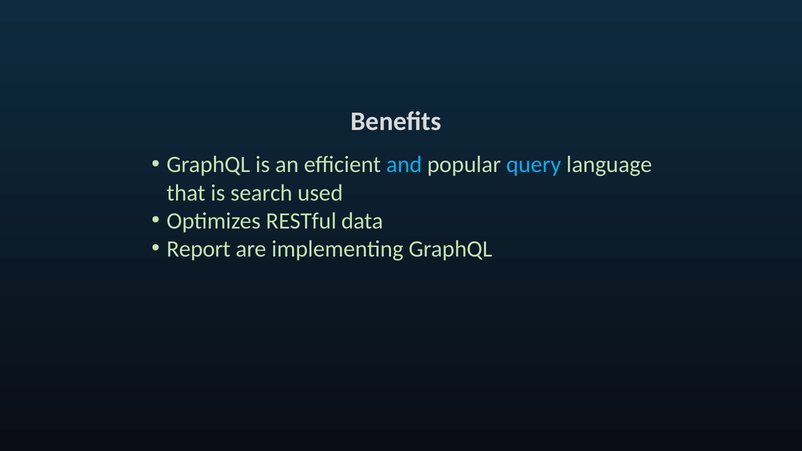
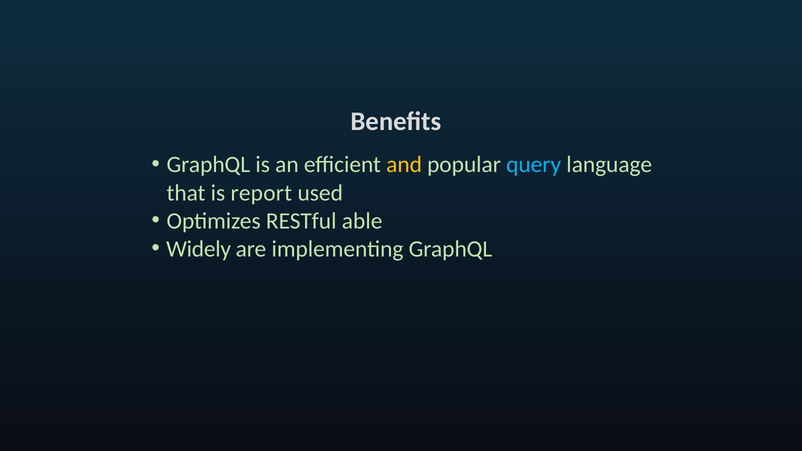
and colour: light blue -> yellow (404, 165)
search: search -> report (261, 193)
data: data -> able (362, 221)
Report: Report -> Widely (199, 249)
